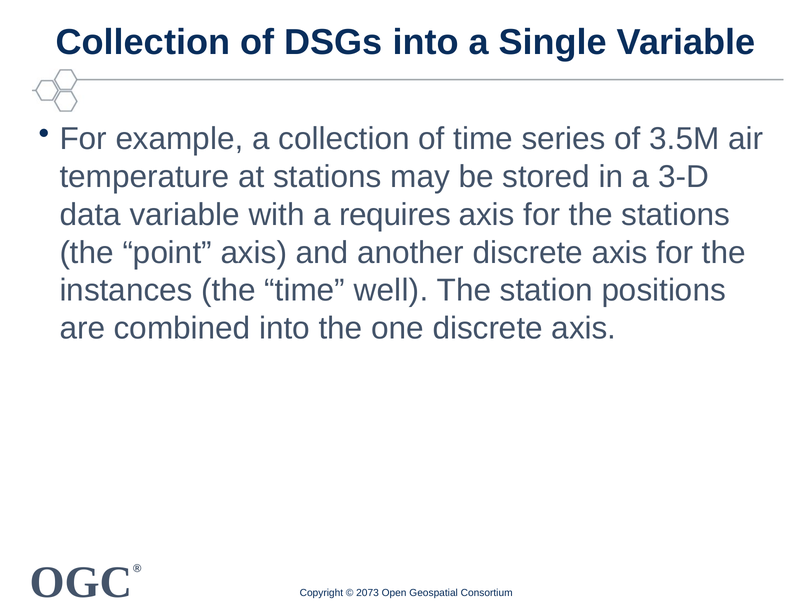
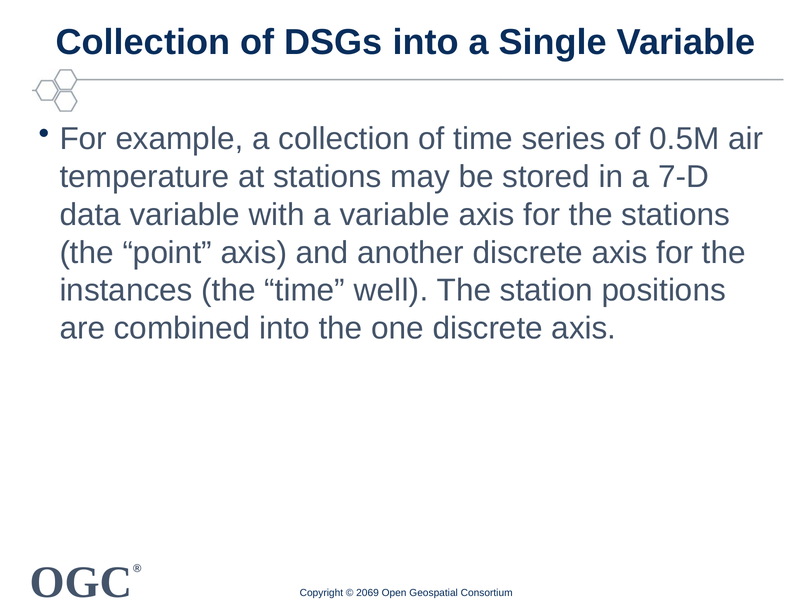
3.5M: 3.5M -> 0.5M (684, 139)
3-D: 3-D -> 7-D (684, 177)
a requires: requires -> variable (395, 215)
2073: 2073 -> 2069 (368, 593)
